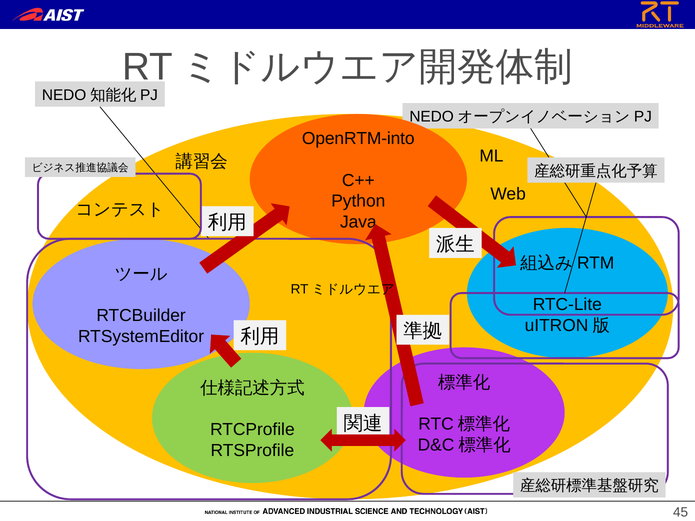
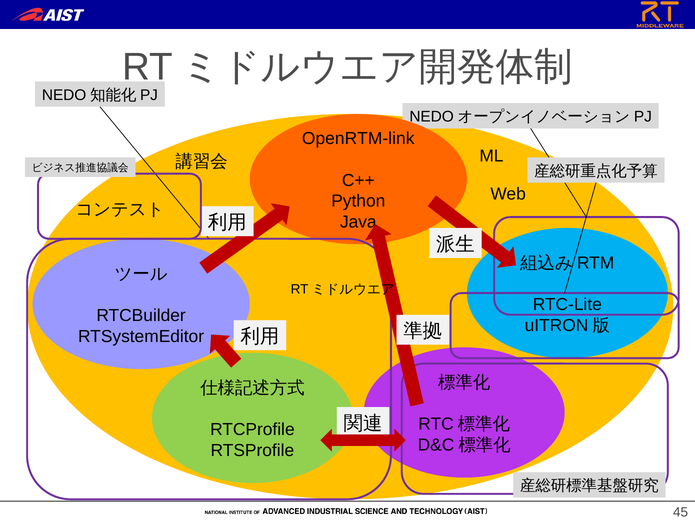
OpenRTM-into: OpenRTM-into -> OpenRTM-link (358, 139)
